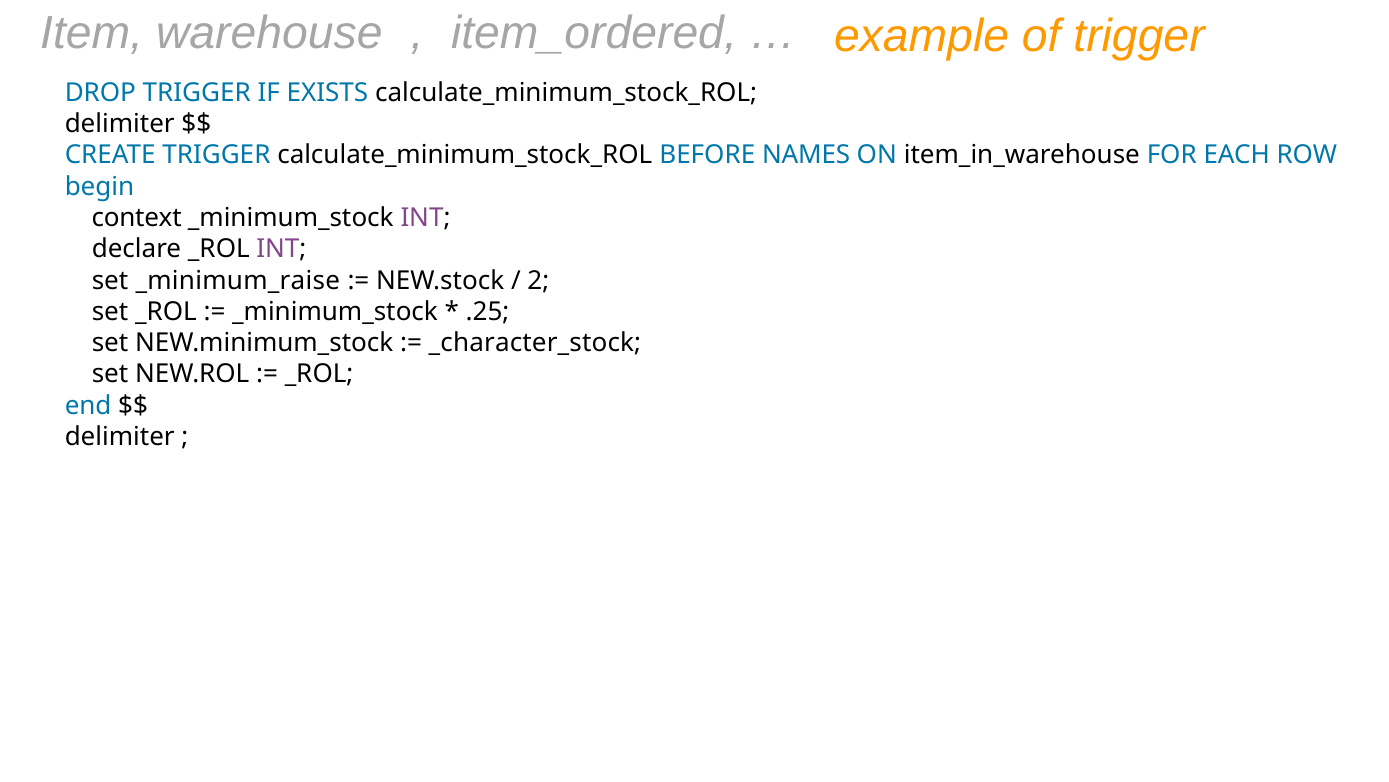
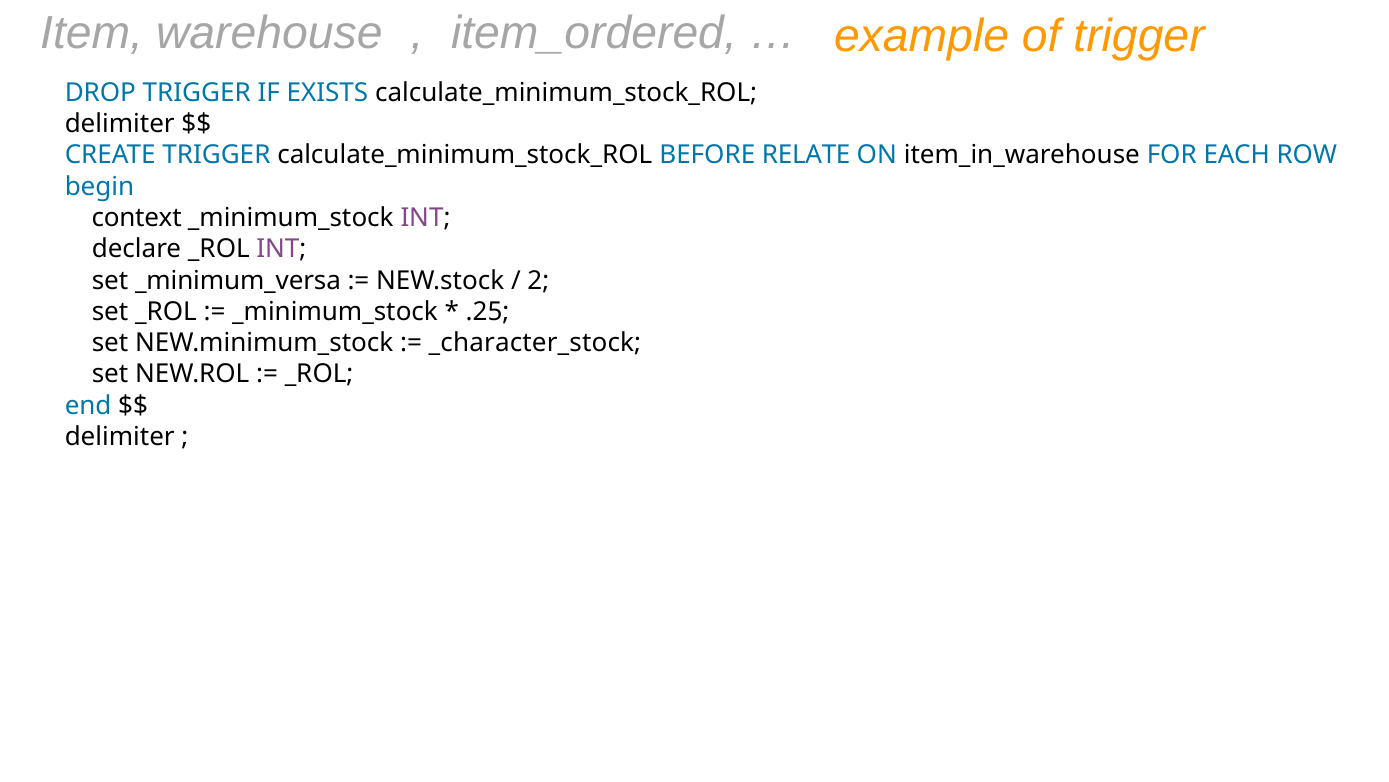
NAMES: NAMES -> RELATE (806, 155)
_minimum_raise: _minimum_raise -> _minimum_versa (238, 280)
